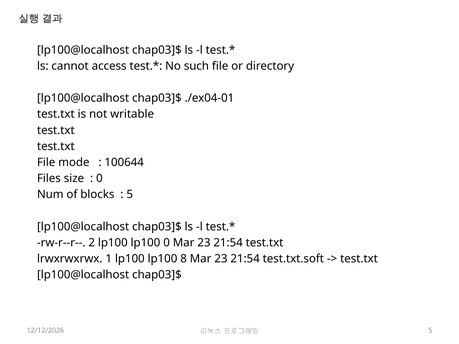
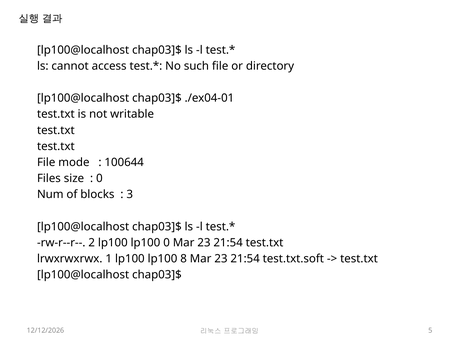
5: 5 -> 3 (130, 195)
